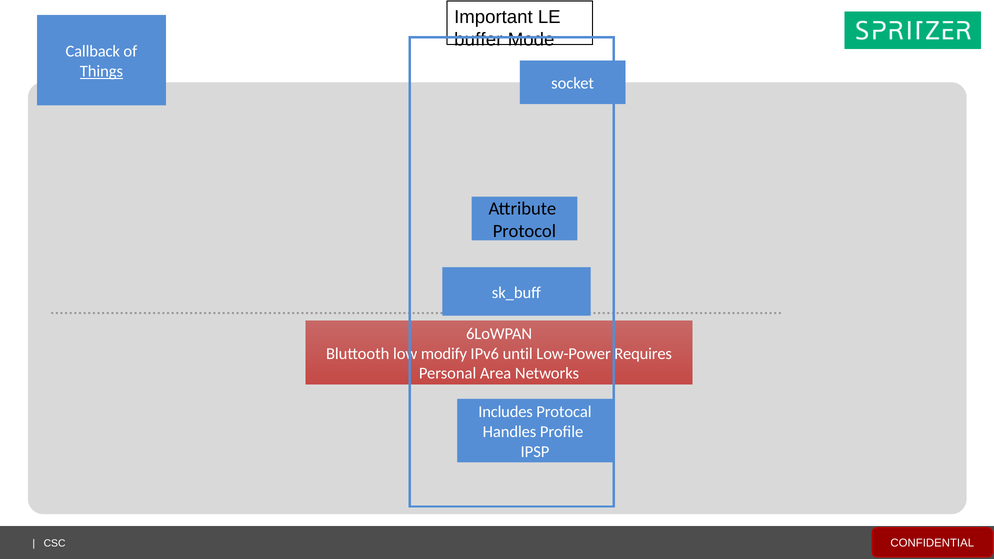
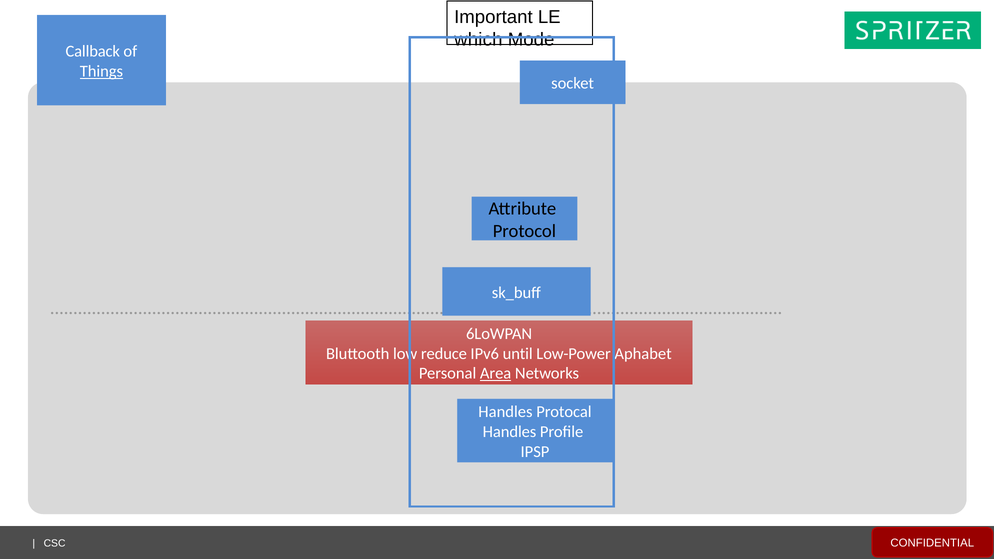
buffer: buffer -> which (478, 39)
modify: modify -> reduce (444, 353)
Requires: Requires -> Aphabet (643, 353)
Area underline: none -> present (496, 373)
Includes: Includes -> Handles (505, 412)
